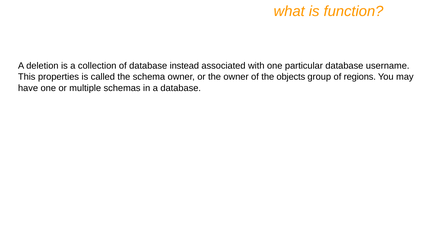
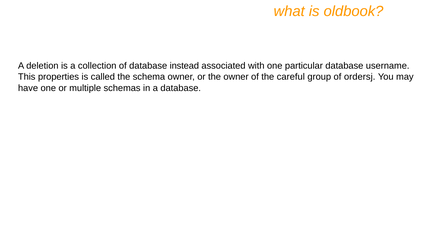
function: function -> oldbook (354, 12)
objects: objects -> careful (291, 77)
regions: regions -> ordersj (360, 77)
